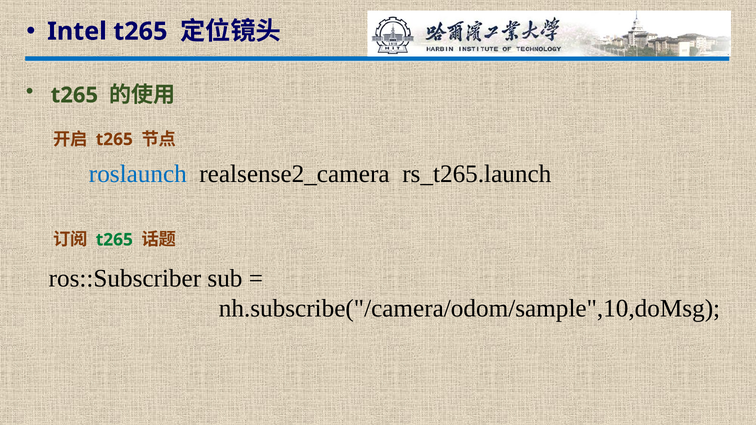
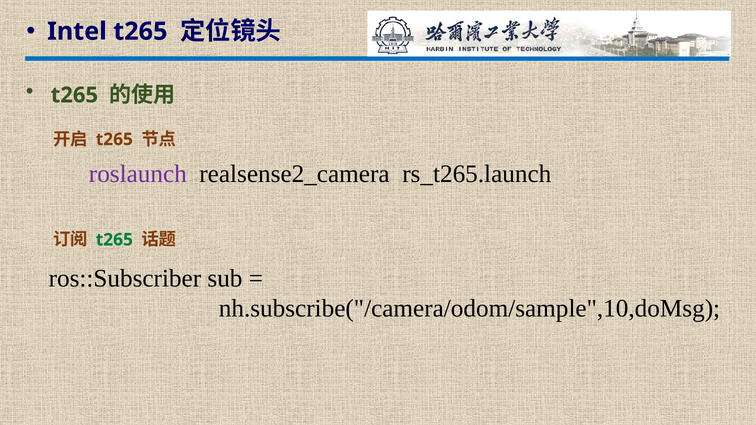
roslaunch colour: blue -> purple (138, 174)
